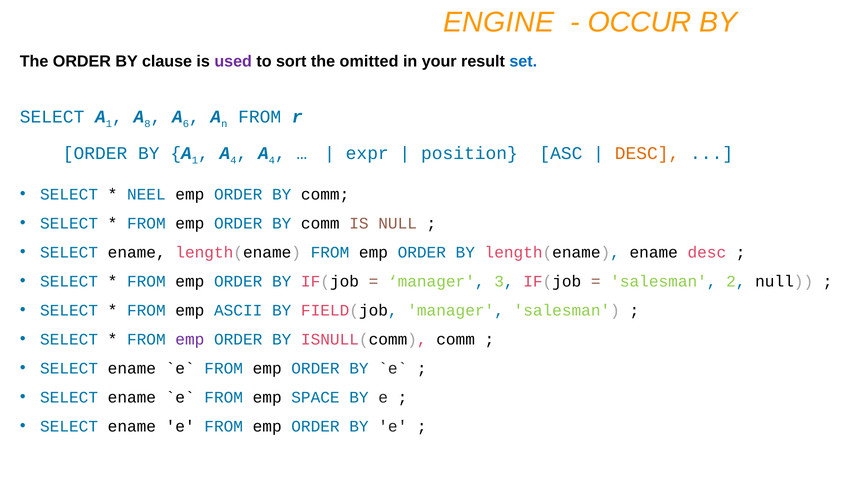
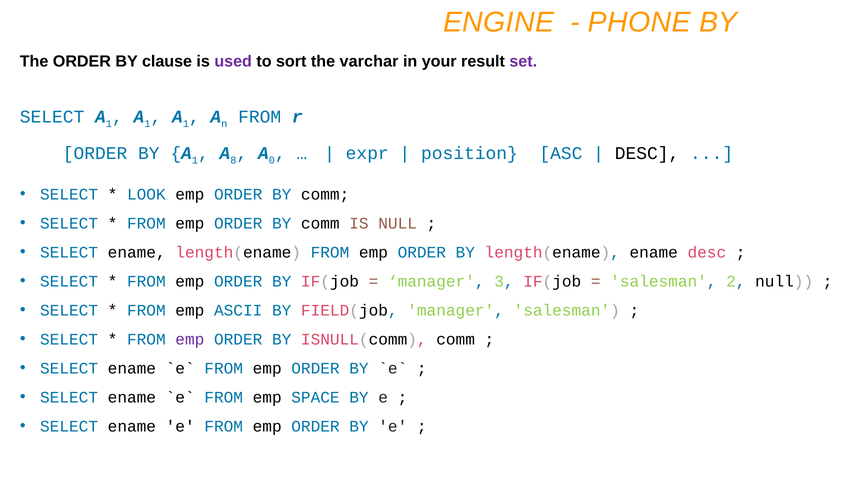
OCCUR: OCCUR -> PHONE (639, 22)
omitted: omitted -> varchar (369, 61)
set colour: blue -> purple (523, 61)
8: 8 -> 1 (147, 124)
6: 6 -> 1 (186, 124)
4: 4 -> 8 (233, 160)
4: 4 -> 0 (272, 160)
DESC colour: orange -> black (647, 153)
NEEL: NEEL -> LOOK (146, 195)
